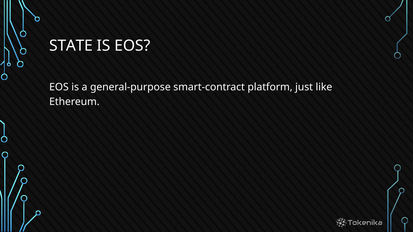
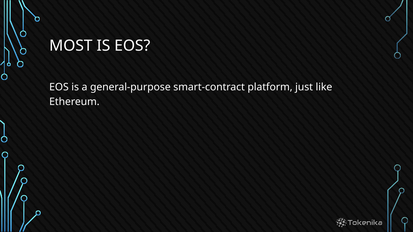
STATE: STATE -> MOST (71, 46)
